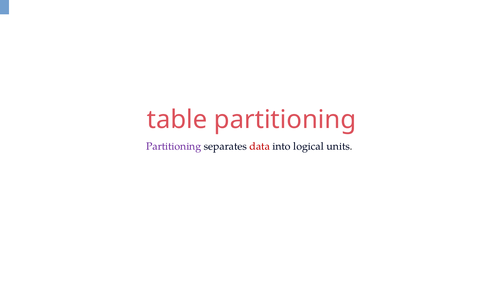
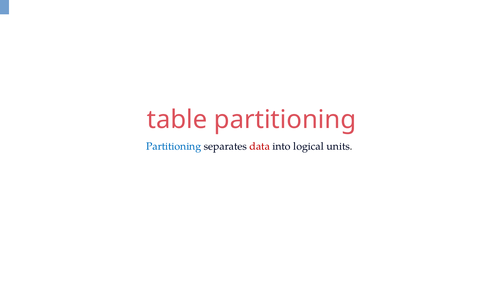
Partitioning colour: purple -> blue (174, 146)
